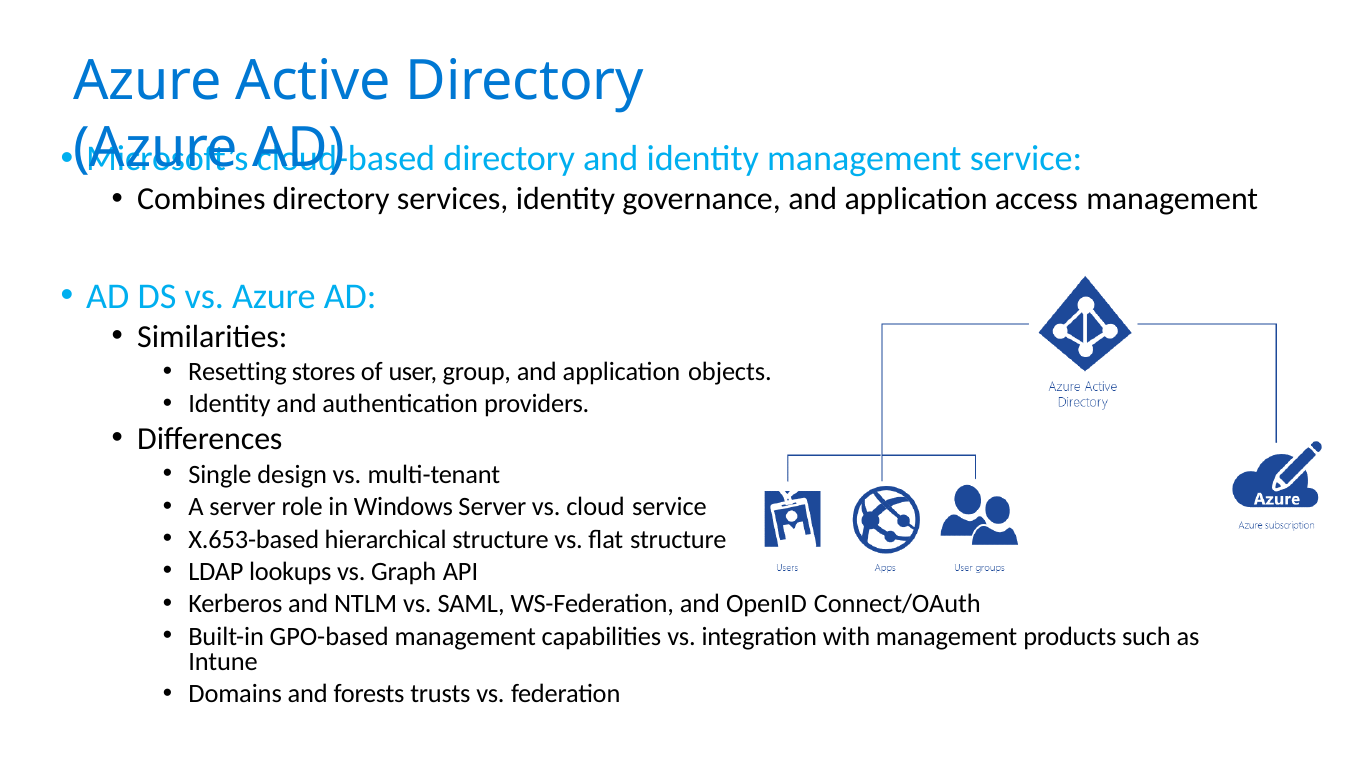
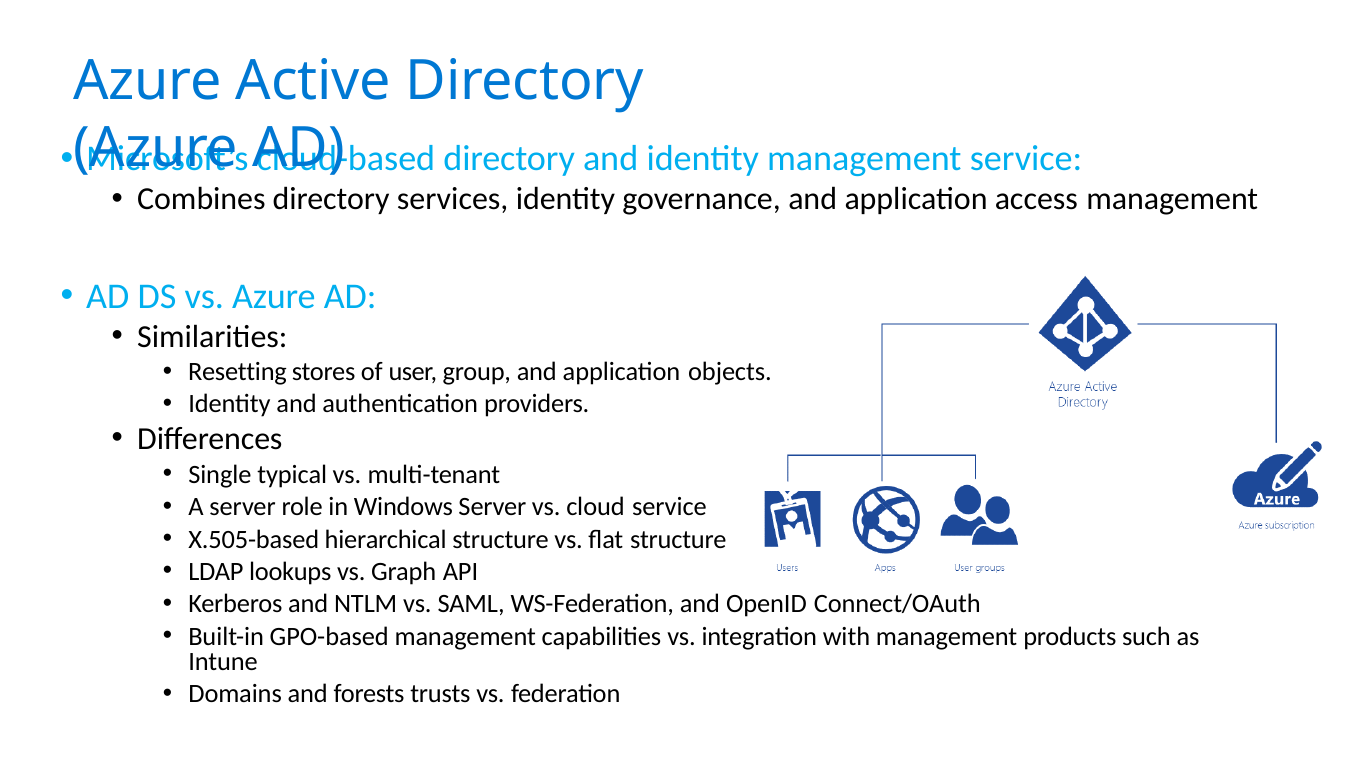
design: design -> typical (292, 474)
X.653-based: X.653-based -> X.505-based (254, 539)
